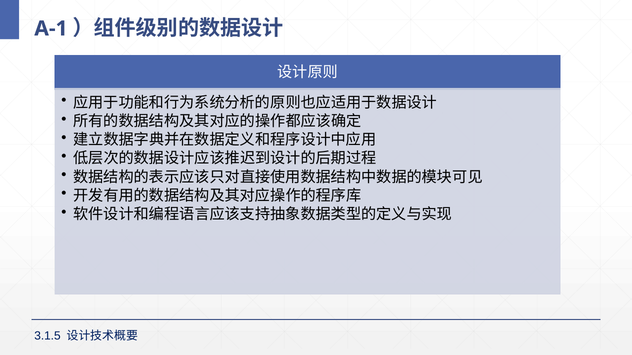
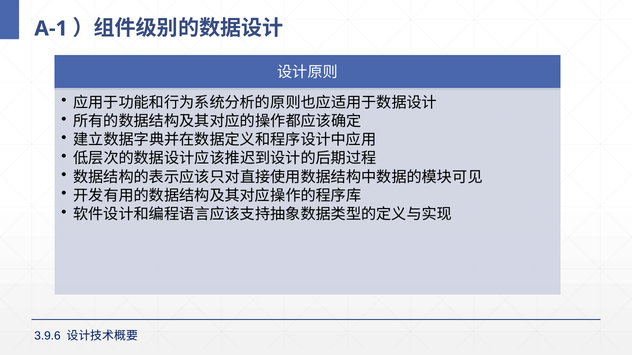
3.1.5: 3.1.5 -> 3.9.6 (47, 336)
